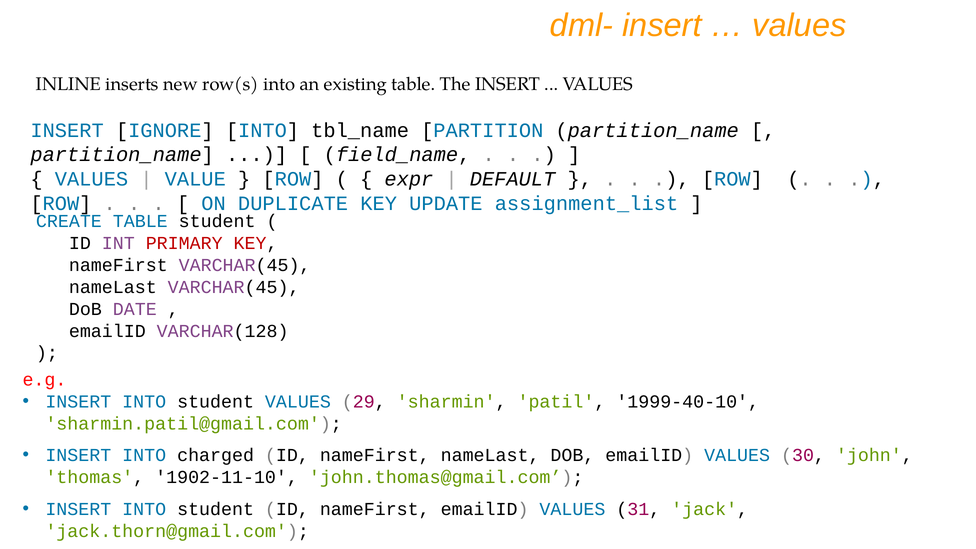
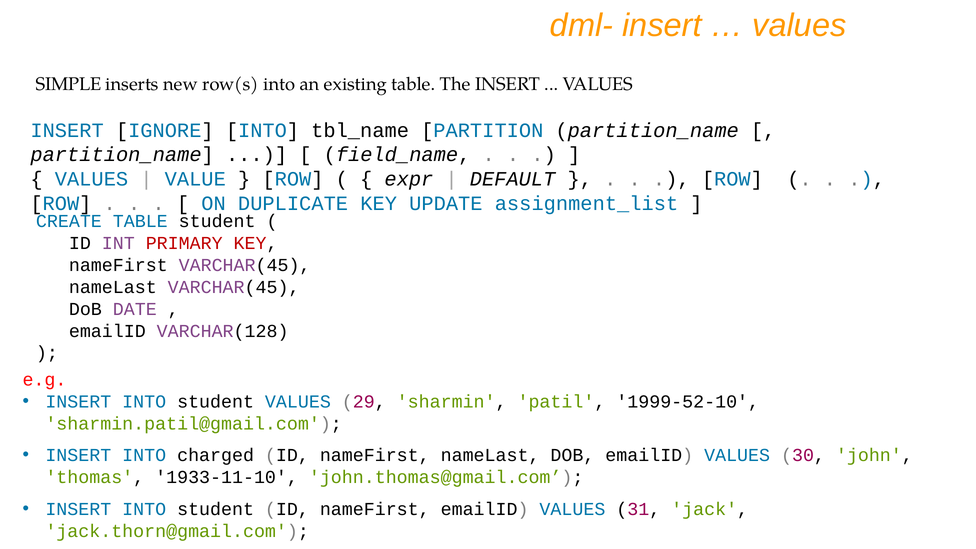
INLINE: INLINE -> SIMPLE (68, 84)
1999-40-10: 1999-40-10 -> 1999-52-10 (688, 402)
1902-11-10: 1902-11-10 -> 1933-11-10 (227, 477)
